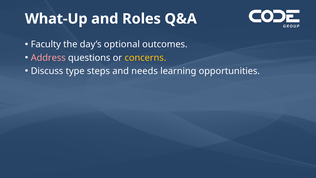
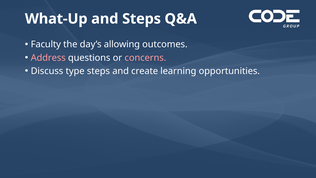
and Roles: Roles -> Steps (142, 19)
optional: optional -> allowing (122, 44)
concerns colour: yellow -> pink (145, 58)
needs: needs -> create (145, 71)
